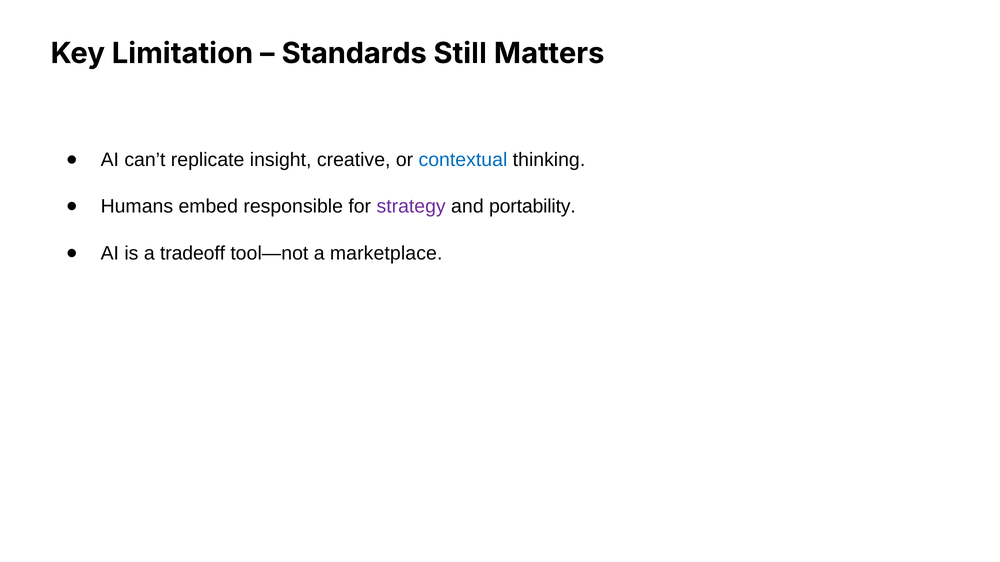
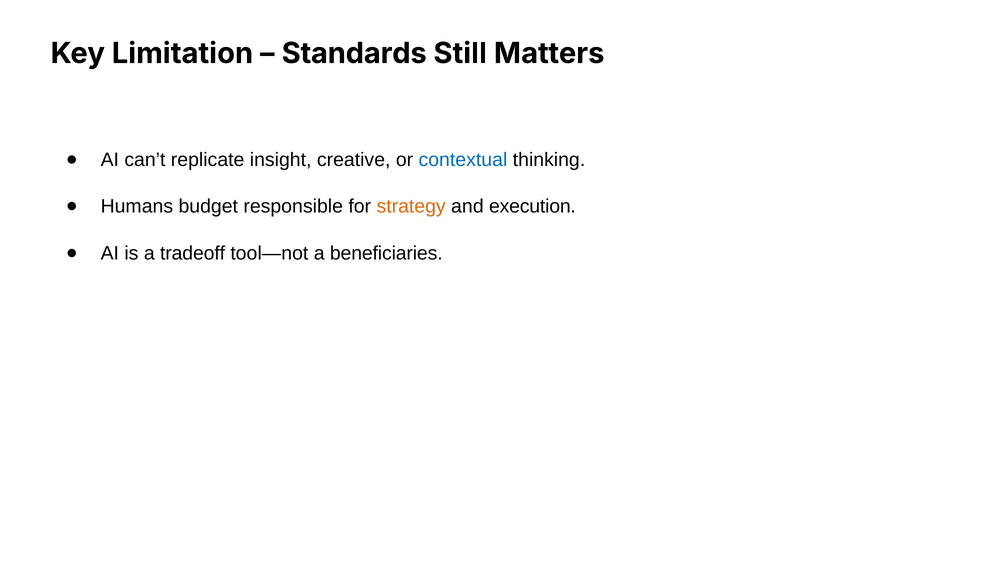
embed: embed -> budget (208, 207)
strategy colour: purple -> orange (411, 207)
portability: portability -> execution (532, 207)
marketplace: marketplace -> beneficiaries (386, 253)
